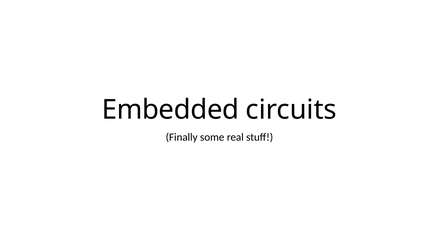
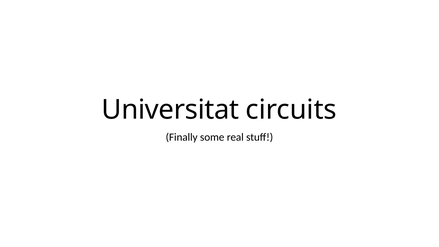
Embedded: Embedded -> Universitat (170, 110)
